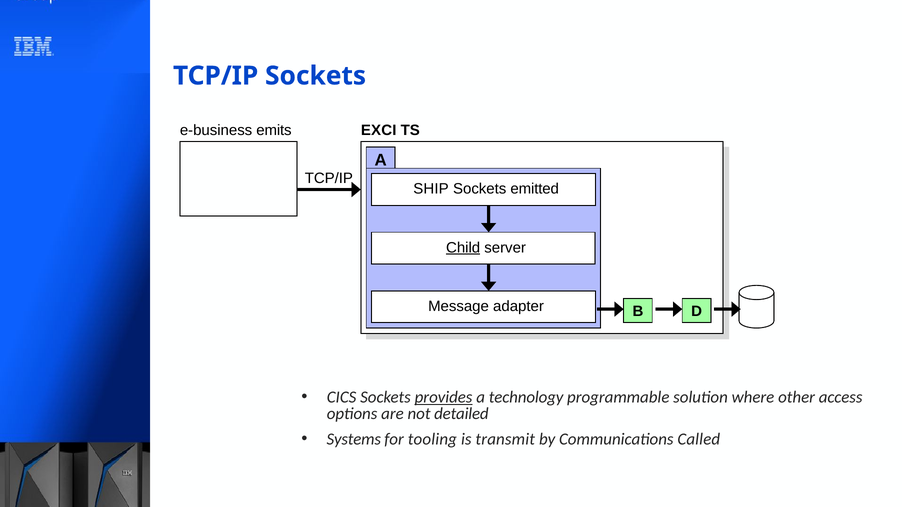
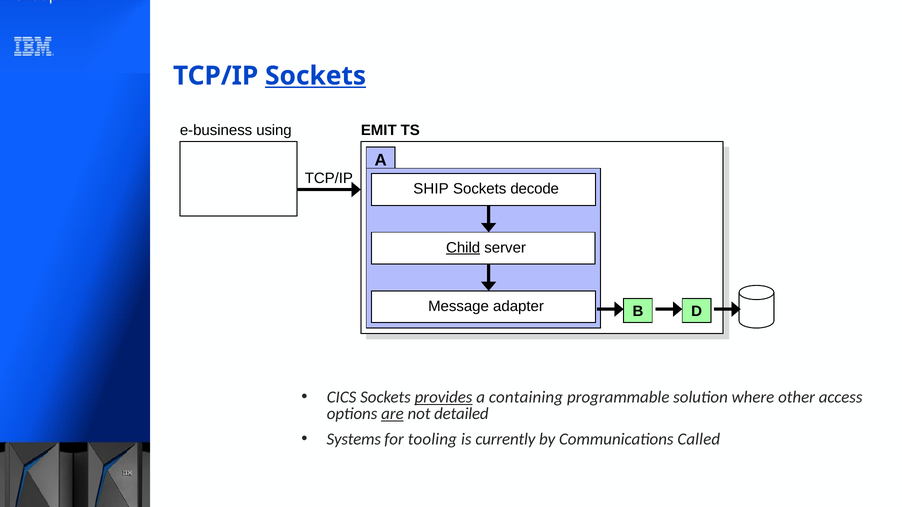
Sockets underline: none -> present (316, 76)
emits: emits -> using (274, 131)
EXCI: EXCI -> EMIT (379, 131)
emitted: emitted -> decode (535, 189)
technology: technology -> containing (526, 398)
are underline: none -> present (392, 414)
transmit: transmit -> currently (505, 440)
